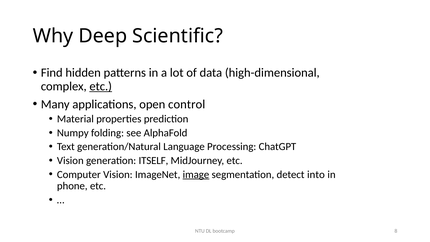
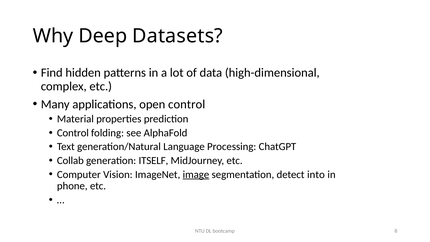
Scientific: Scientific -> Datasets (178, 36)
etc underline: present -> none (101, 86)
Numpy: Numpy -> Control (73, 133)
Vision: Vision -> Collab (70, 161)
